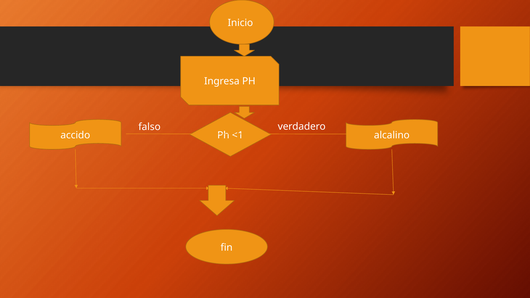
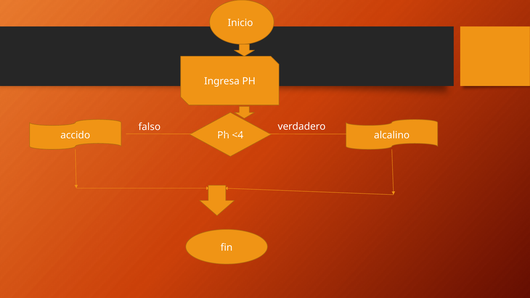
<1: <1 -> <4 (238, 135)
